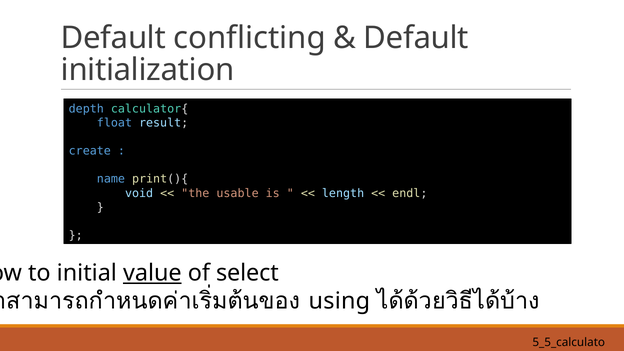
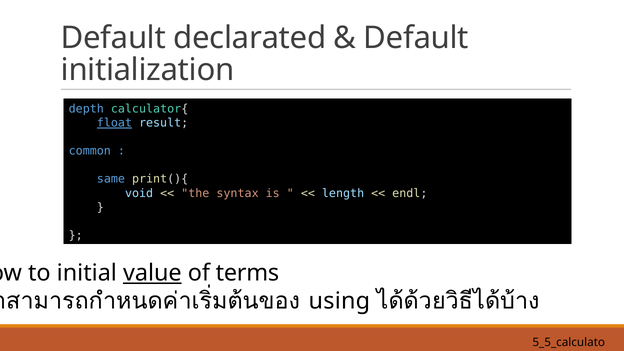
conflicting: conflicting -> declarated (250, 38)
float underline: none -> present (114, 123)
create: create -> common (90, 151)
name: name -> same (111, 179)
usable: usable -> syntax (238, 193)
select: select -> terms (247, 273)
